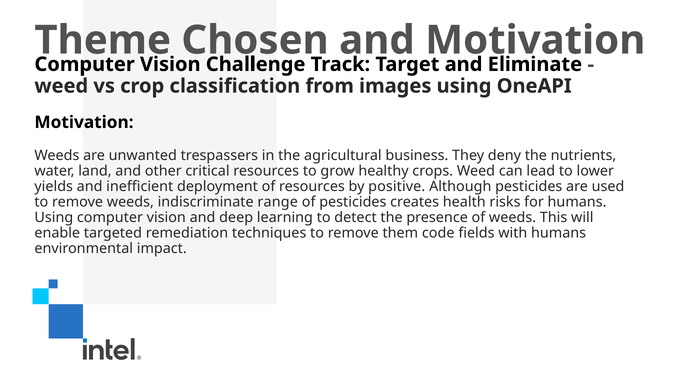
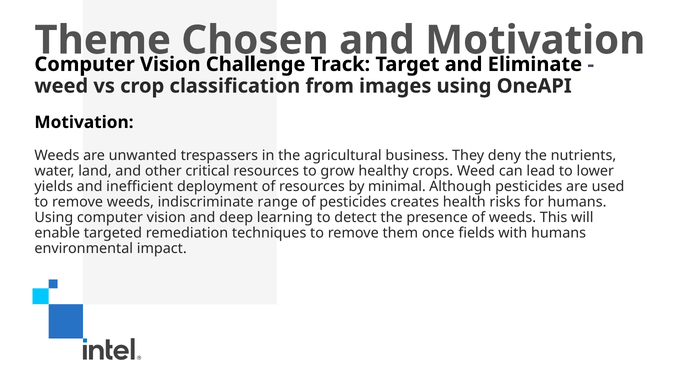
positive: positive -> minimal (397, 187)
code: code -> once (438, 233)
